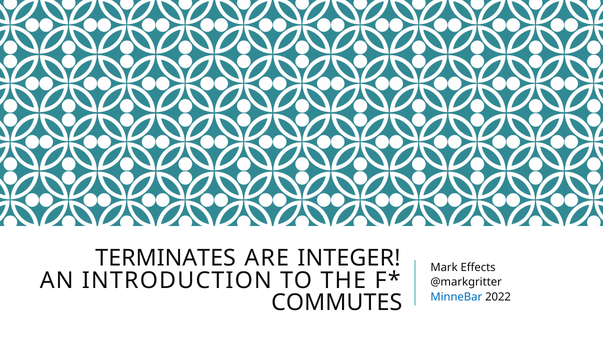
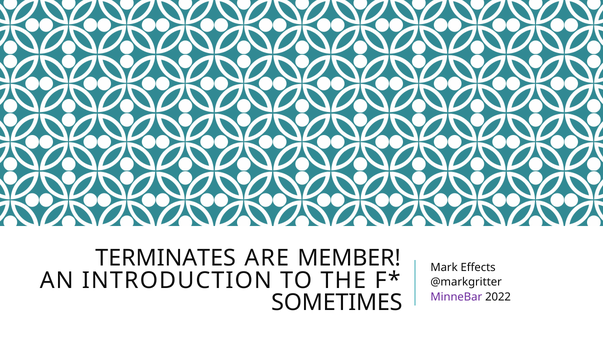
INTEGER: INTEGER -> MEMBER (349, 258)
MinneBar colour: blue -> purple (456, 297)
COMMUTES: COMMUTES -> SOMETIMES (337, 303)
